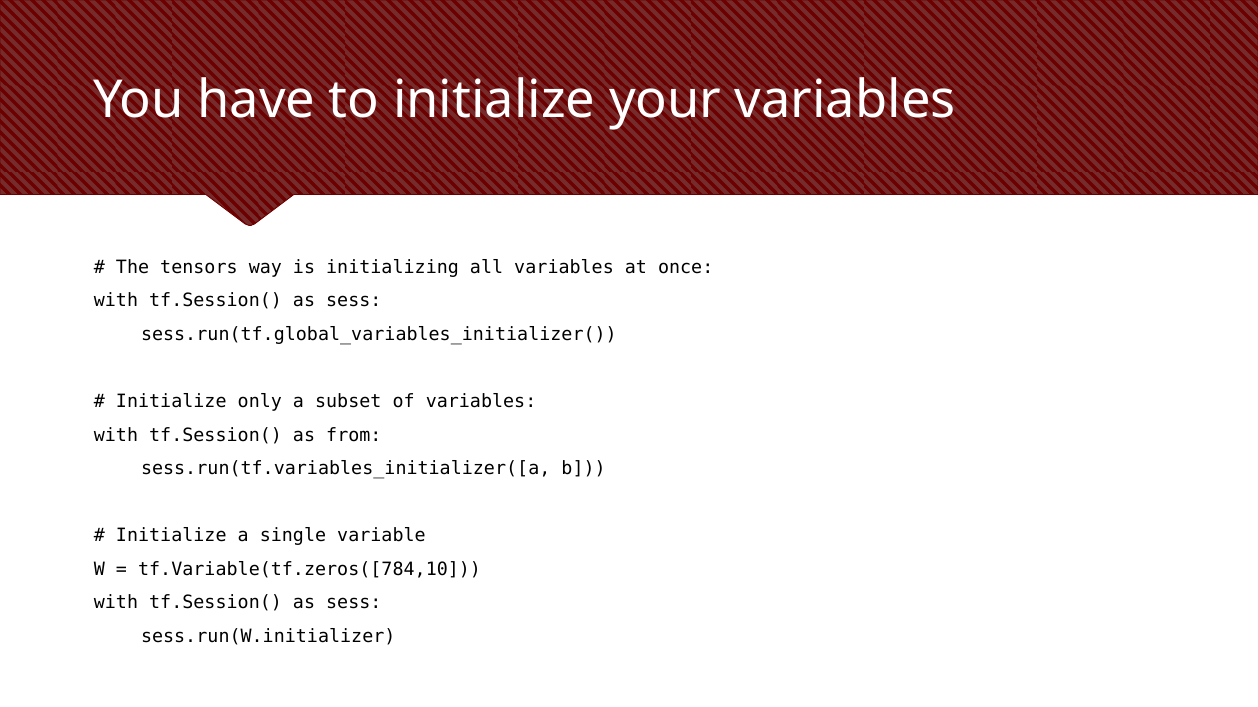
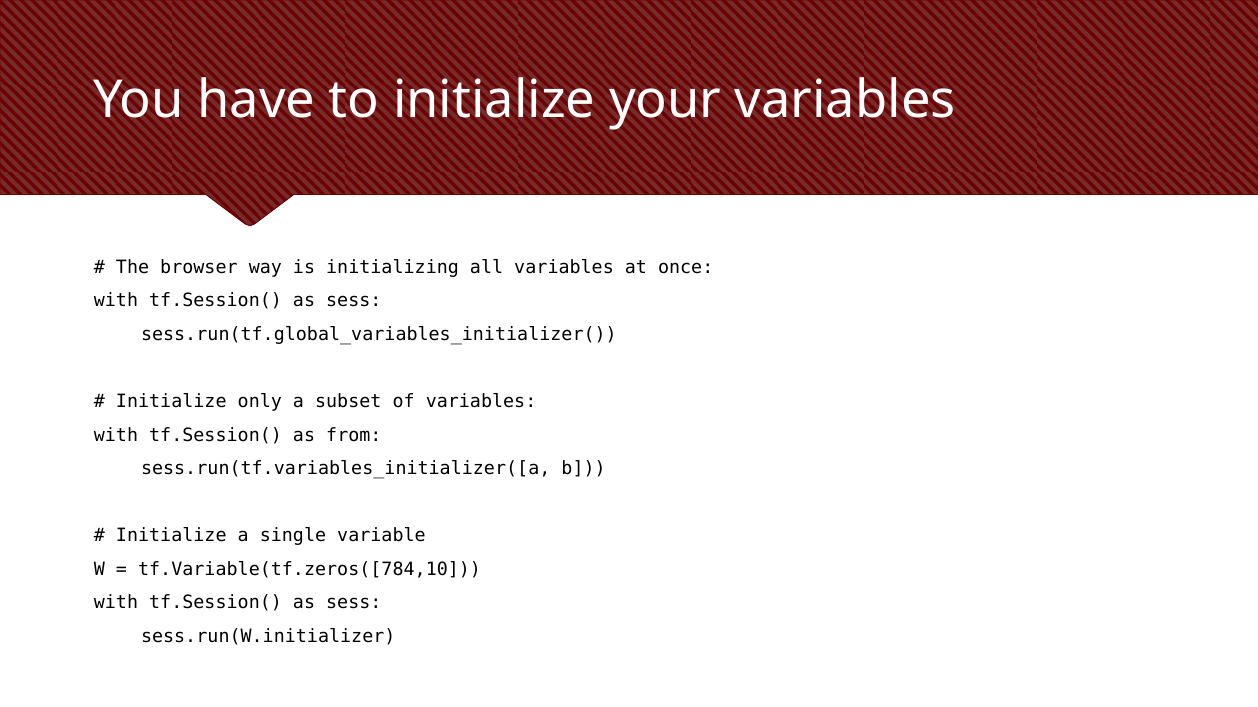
tensors: tensors -> browser (199, 267)
